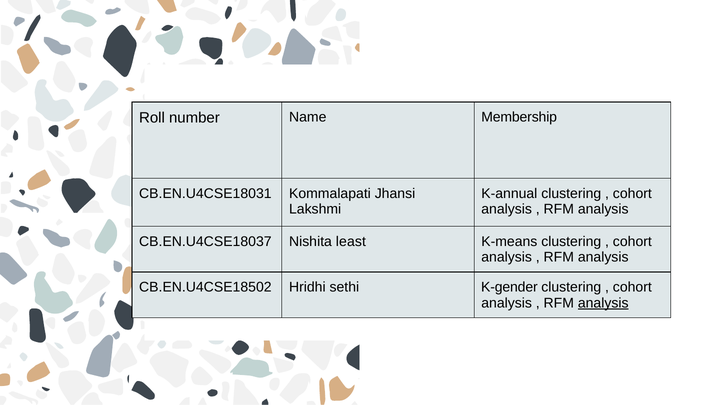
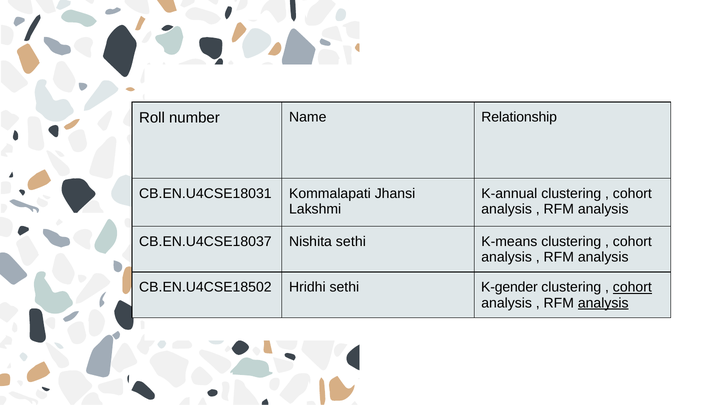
Membership: Membership -> Relationship (519, 117)
Nishita least: least -> sethi (351, 242)
cohort underline: none -> present (632, 287)
